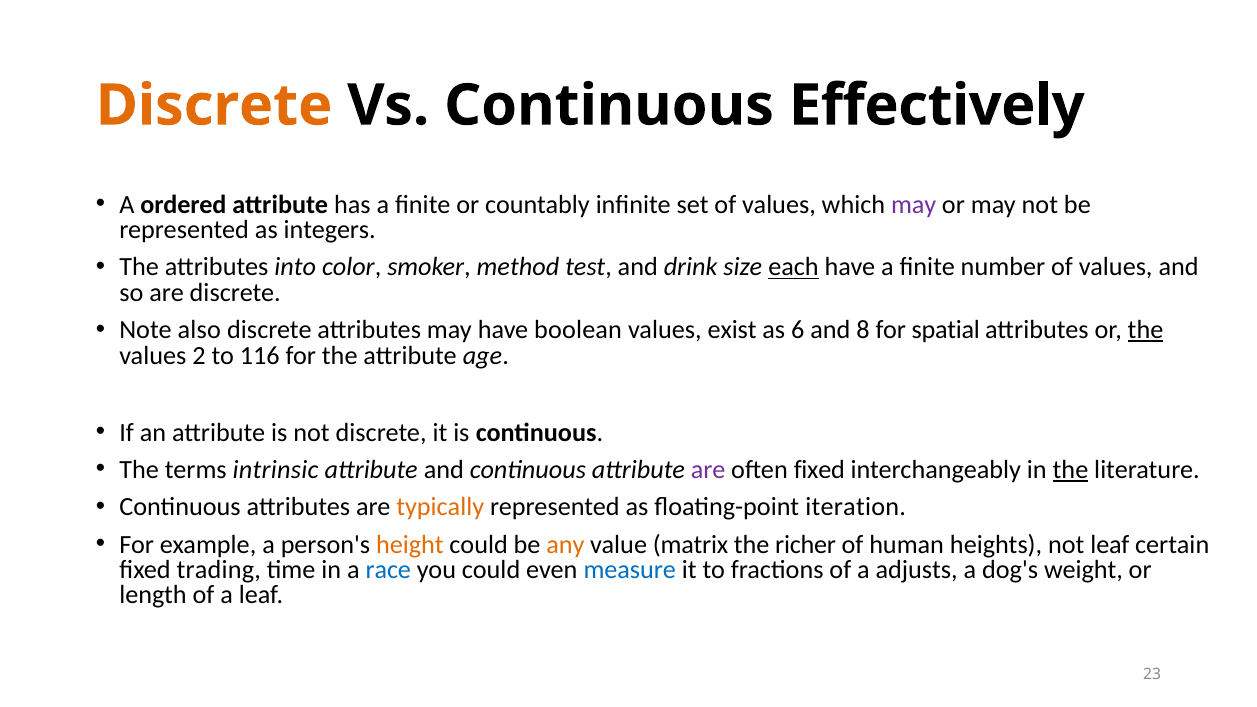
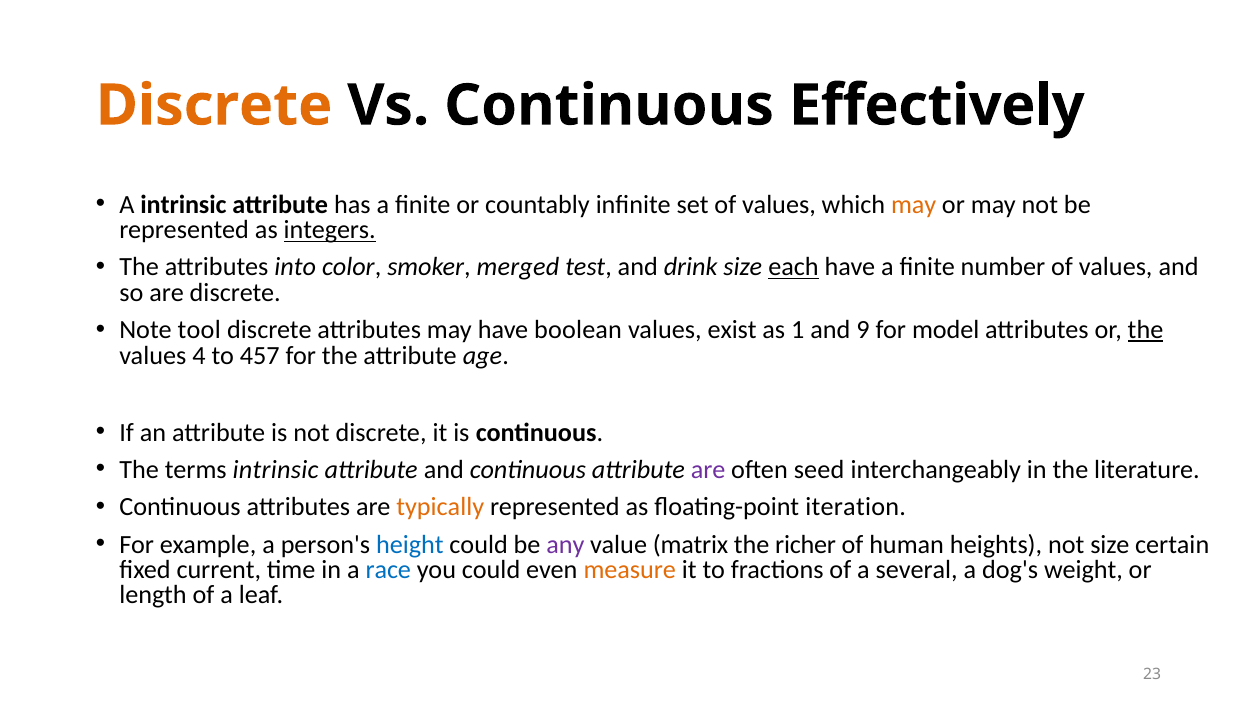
A ordered: ordered -> intrinsic (183, 205)
may colour: purple -> orange (914, 205)
integers underline: none -> present (330, 230)
method: method -> merged (518, 267)
also: also -> tool (199, 330)
6: 6 -> 1 (798, 330)
8: 8 -> 9 (863, 330)
spatial: spatial -> model (946, 330)
2: 2 -> 4 (199, 355)
116: 116 -> 457 (260, 355)
often fixed: fixed -> seed (819, 470)
the underline: present -> none (1070, 470)
height colour: orange -> blue (410, 544)
any colour: orange -> purple (565, 544)
not leaf: leaf -> size (1110, 544)
trading: trading -> current (219, 570)
measure colour: blue -> orange (630, 570)
adjusts: adjusts -> several (917, 570)
